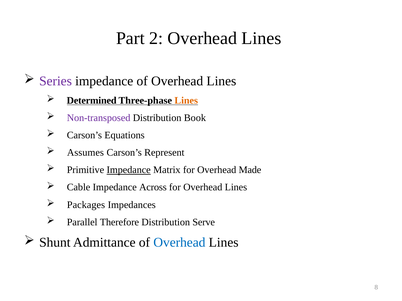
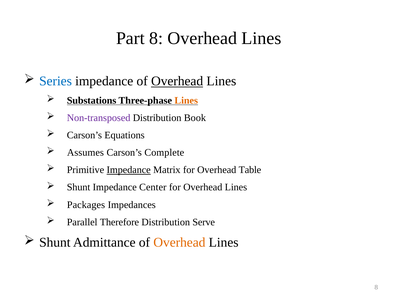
Part 2: 2 -> 8 (156, 38)
Series colour: purple -> blue (56, 81)
Overhead underline: none -> present (177, 81)
Determined: Determined -> Substations (92, 101)
Represent: Represent -> Complete (164, 153)
Made: Made -> Table (250, 170)
Cable: Cable -> Shunt (79, 188)
Across: Across -> Center (153, 188)
Overhead colour: blue -> orange (179, 243)
